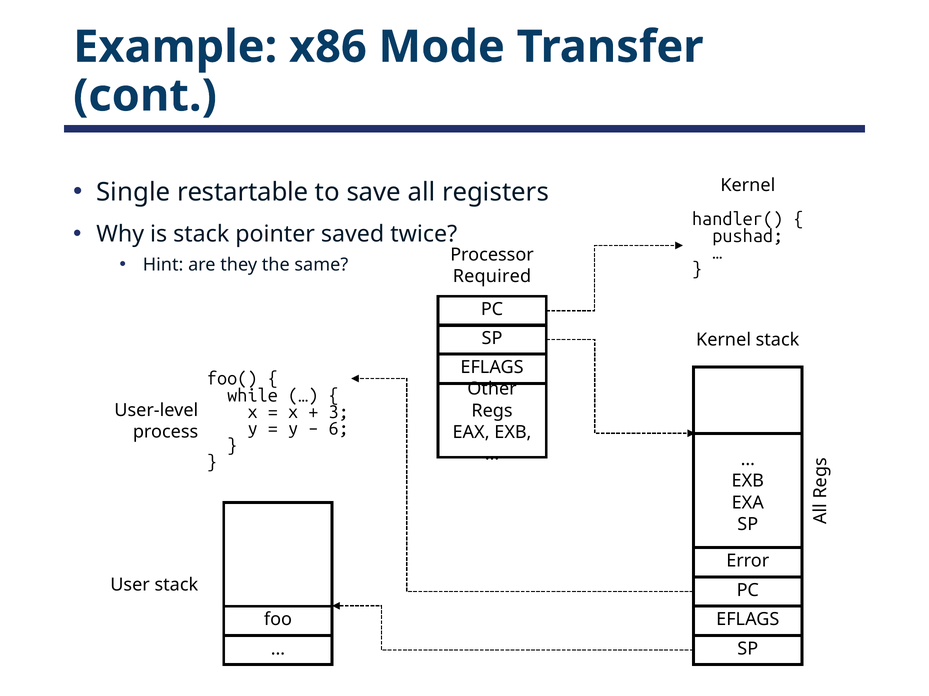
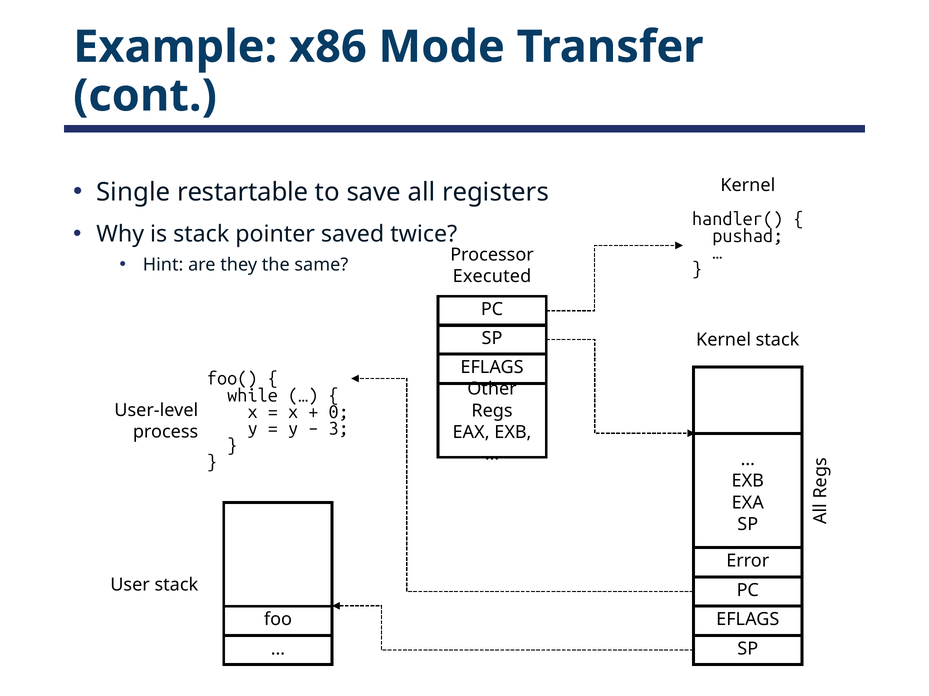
Required: Required -> Executed (492, 277)
3: 3 -> 0 (339, 413)
6: 6 -> 3 (339, 429)
